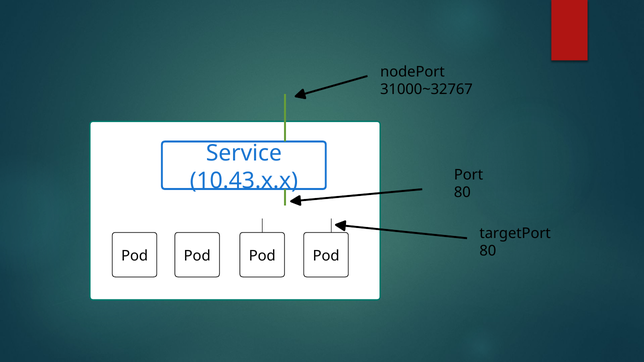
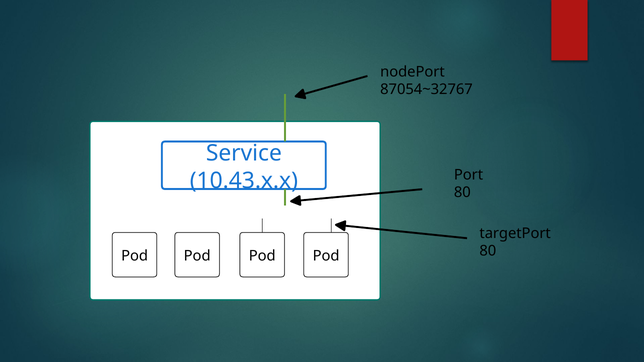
31000~32767: 31000~32767 -> 87054~32767 (426, 90)
